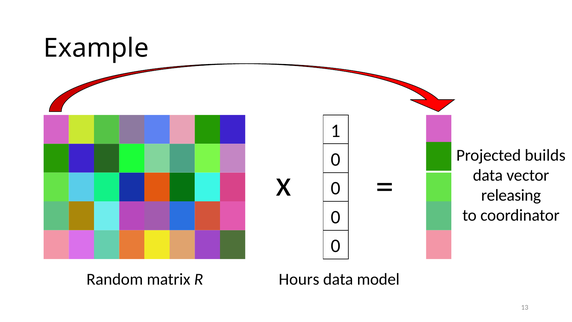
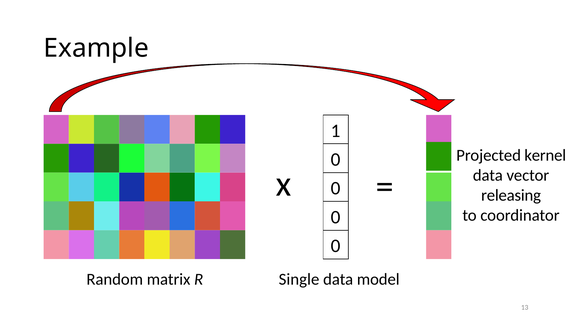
builds: builds -> kernel (545, 155)
Hours: Hours -> Single (299, 279)
